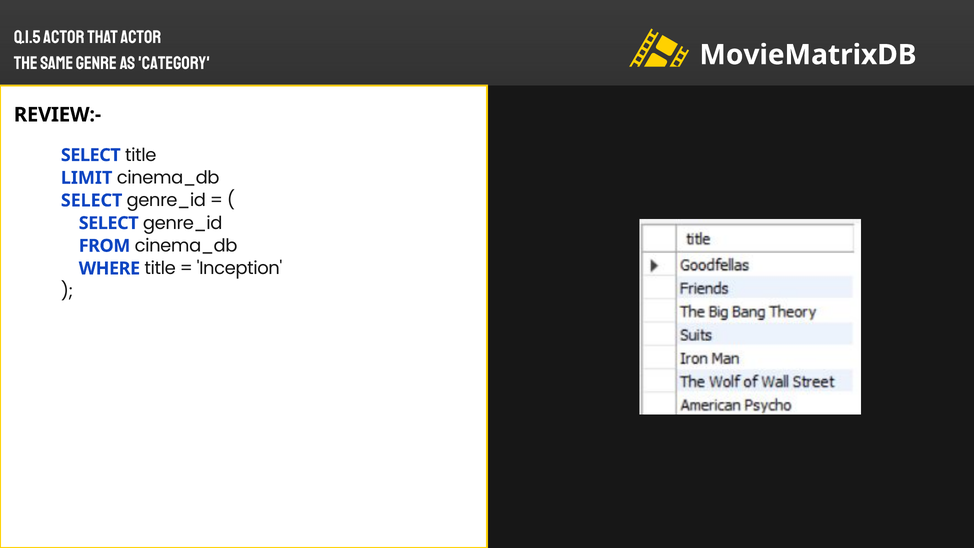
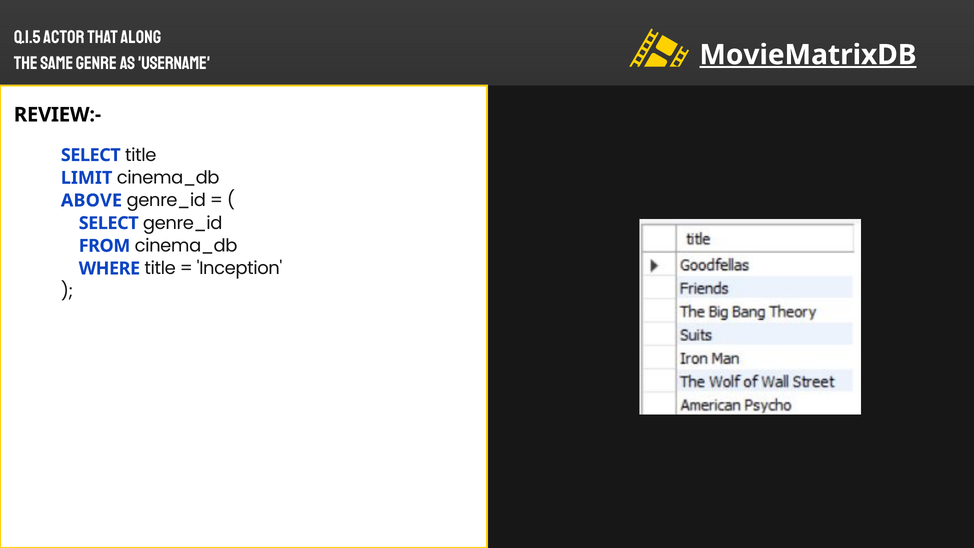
that actor: actor -> along (141, 37)
MovieMatrixDB underline: none -> present (808, 55)
Category: Category -> Username (174, 63)
SELECT: SELECT -> ABOVE (91, 200)
